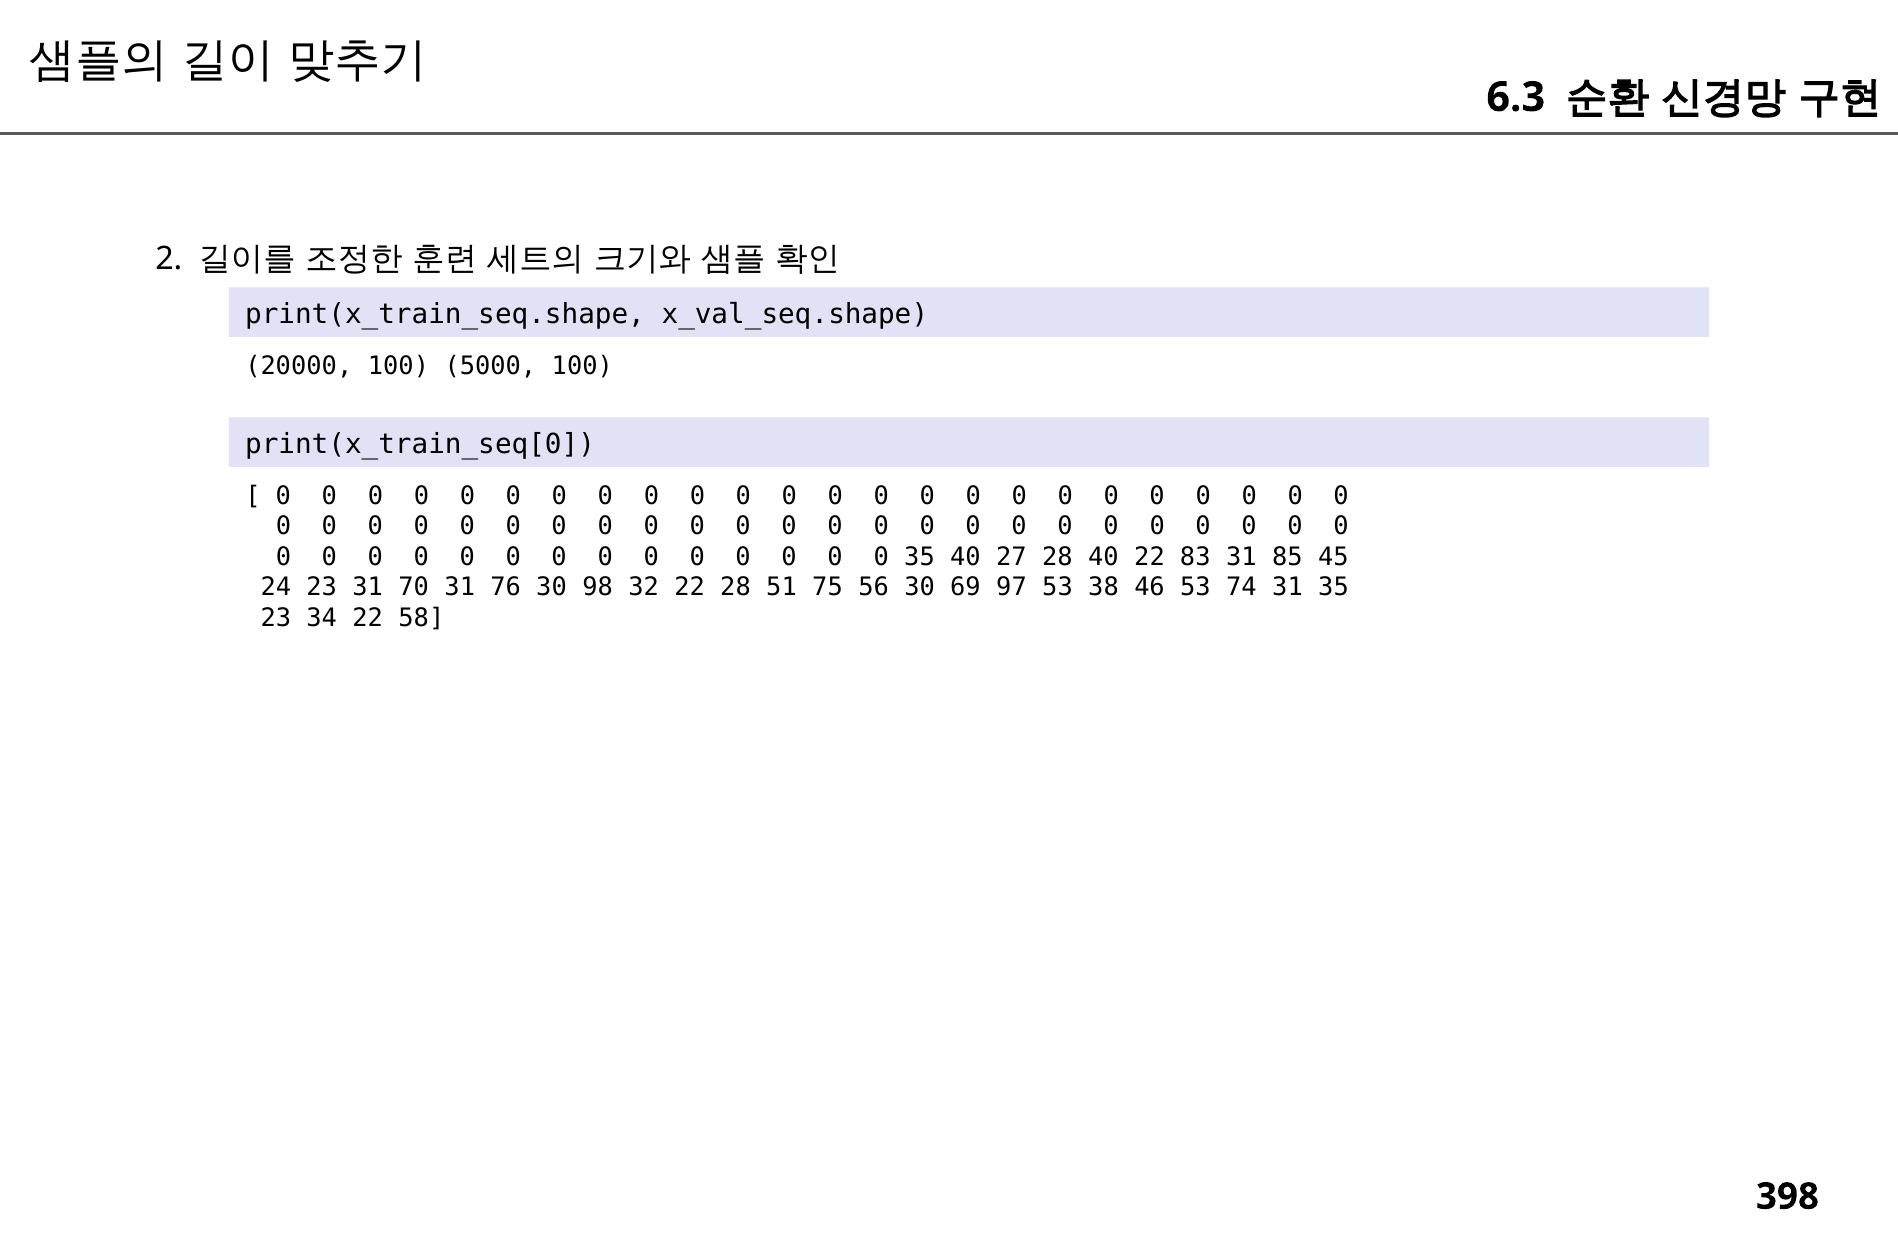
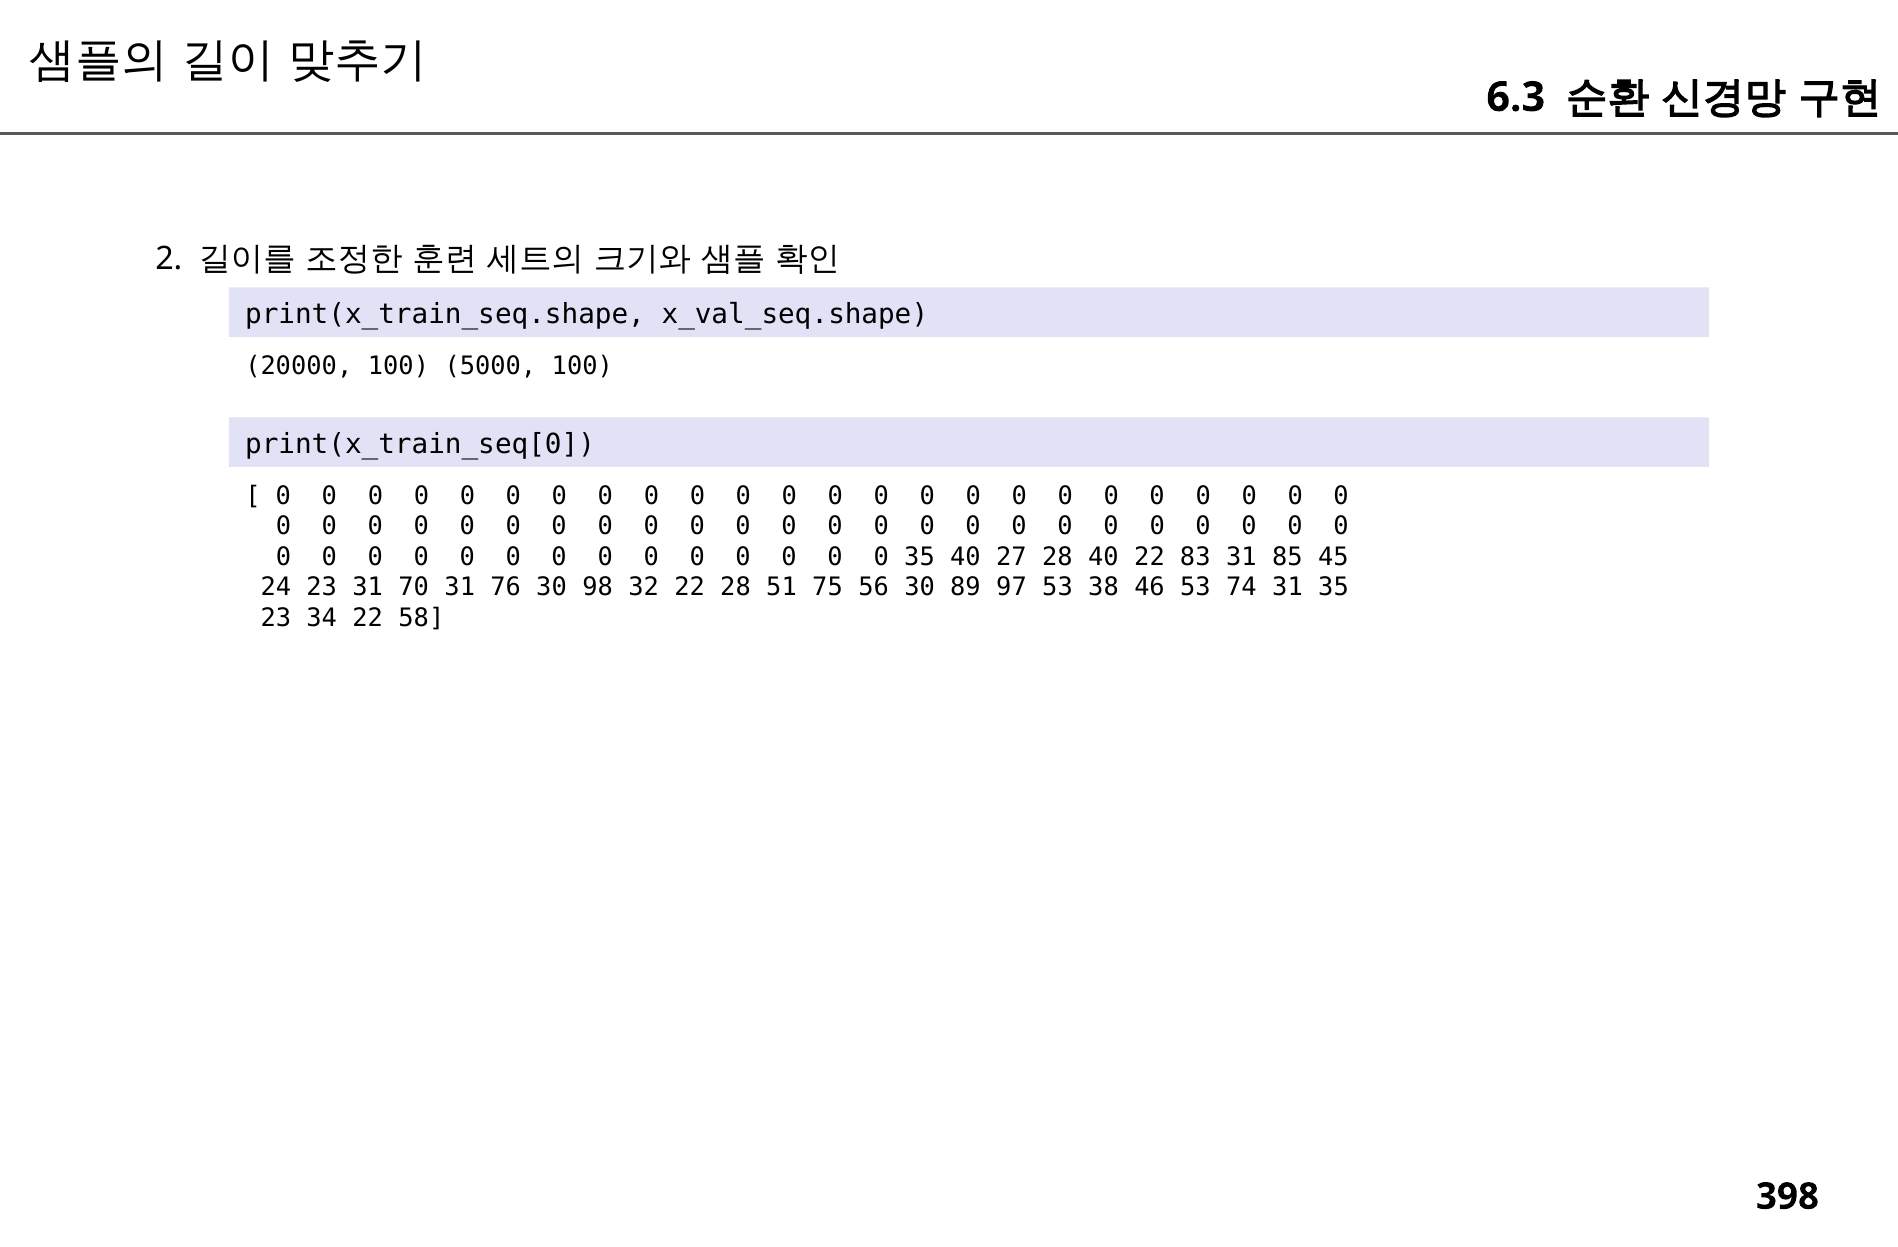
69: 69 -> 89 (965, 587)
